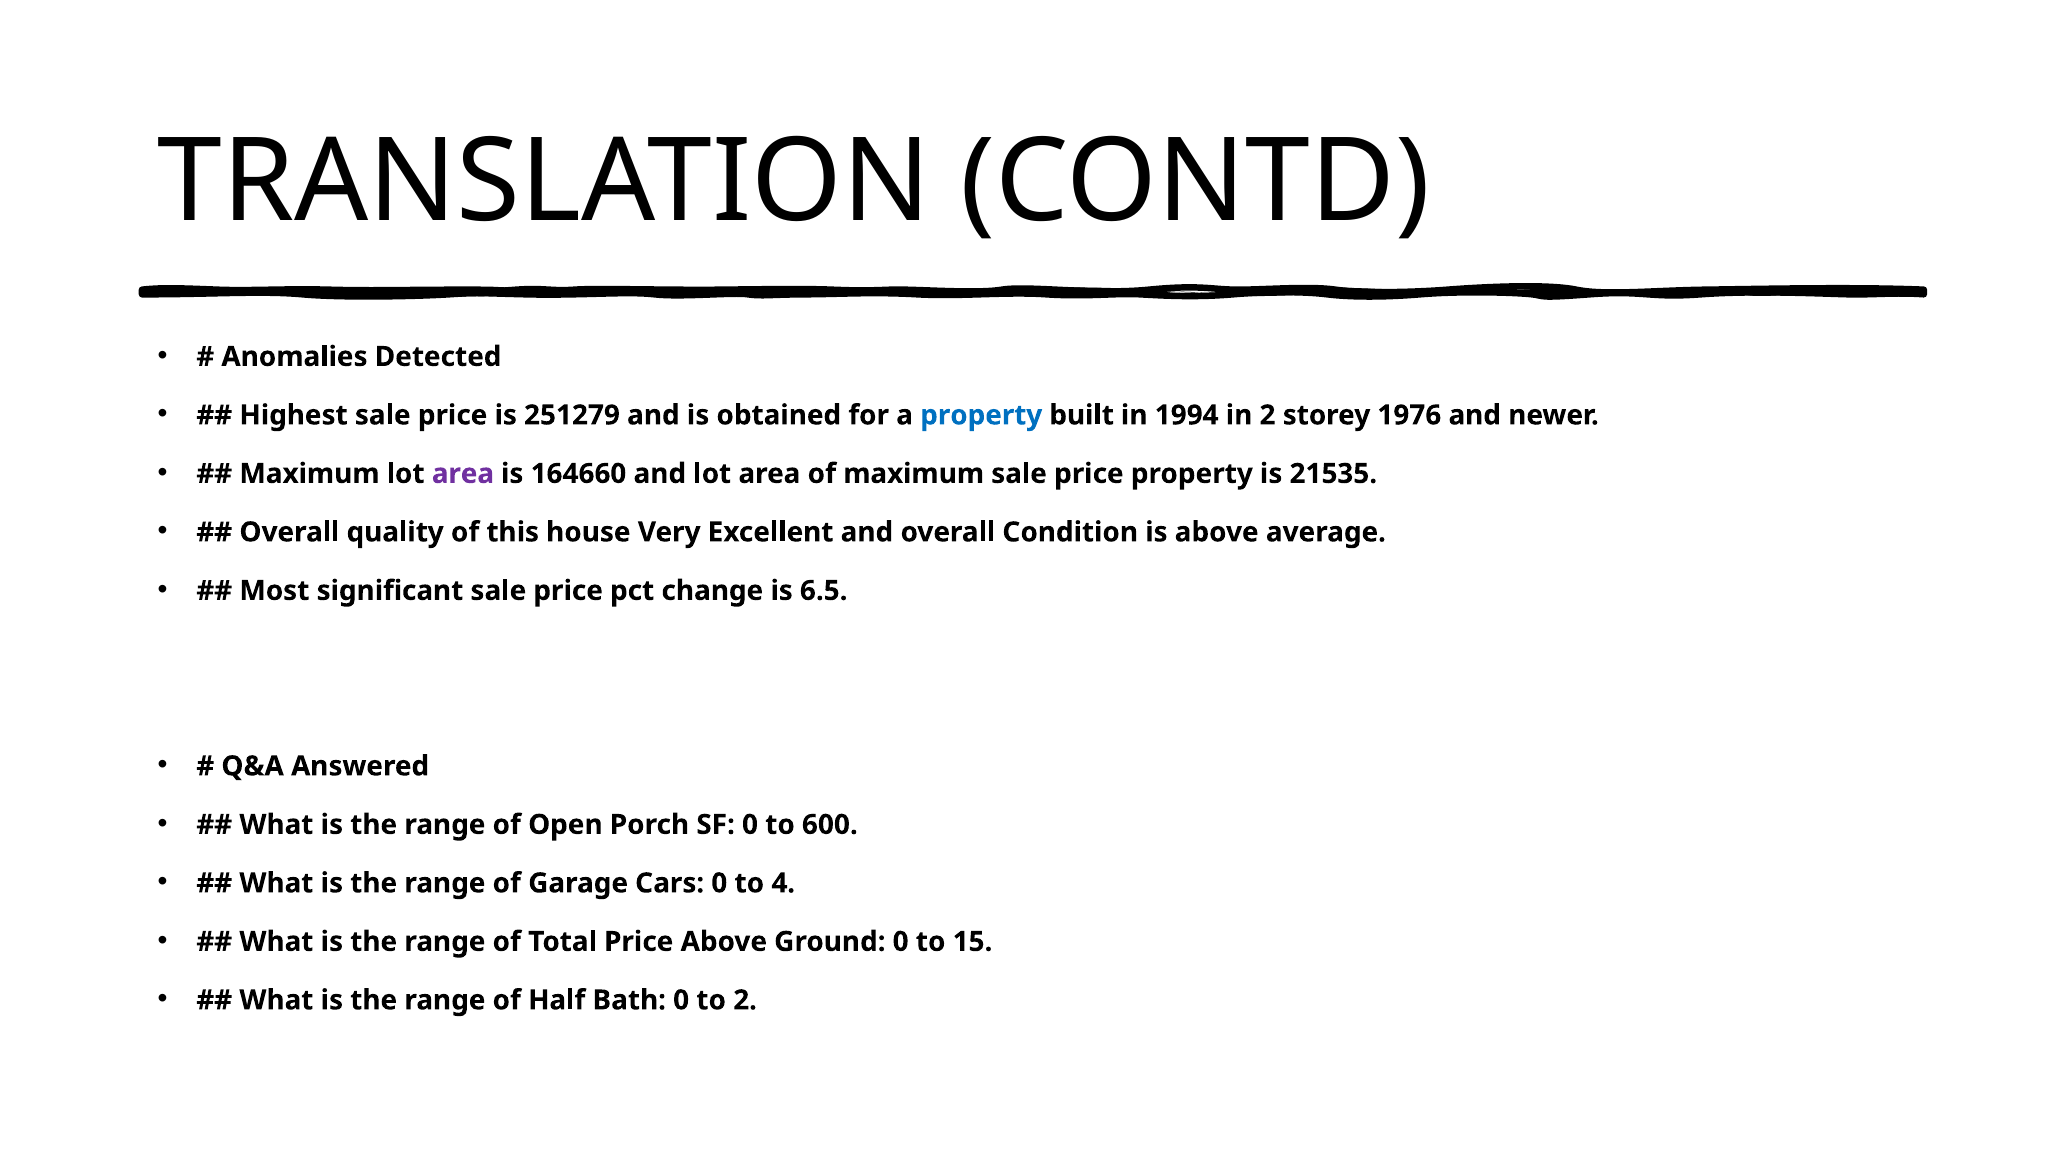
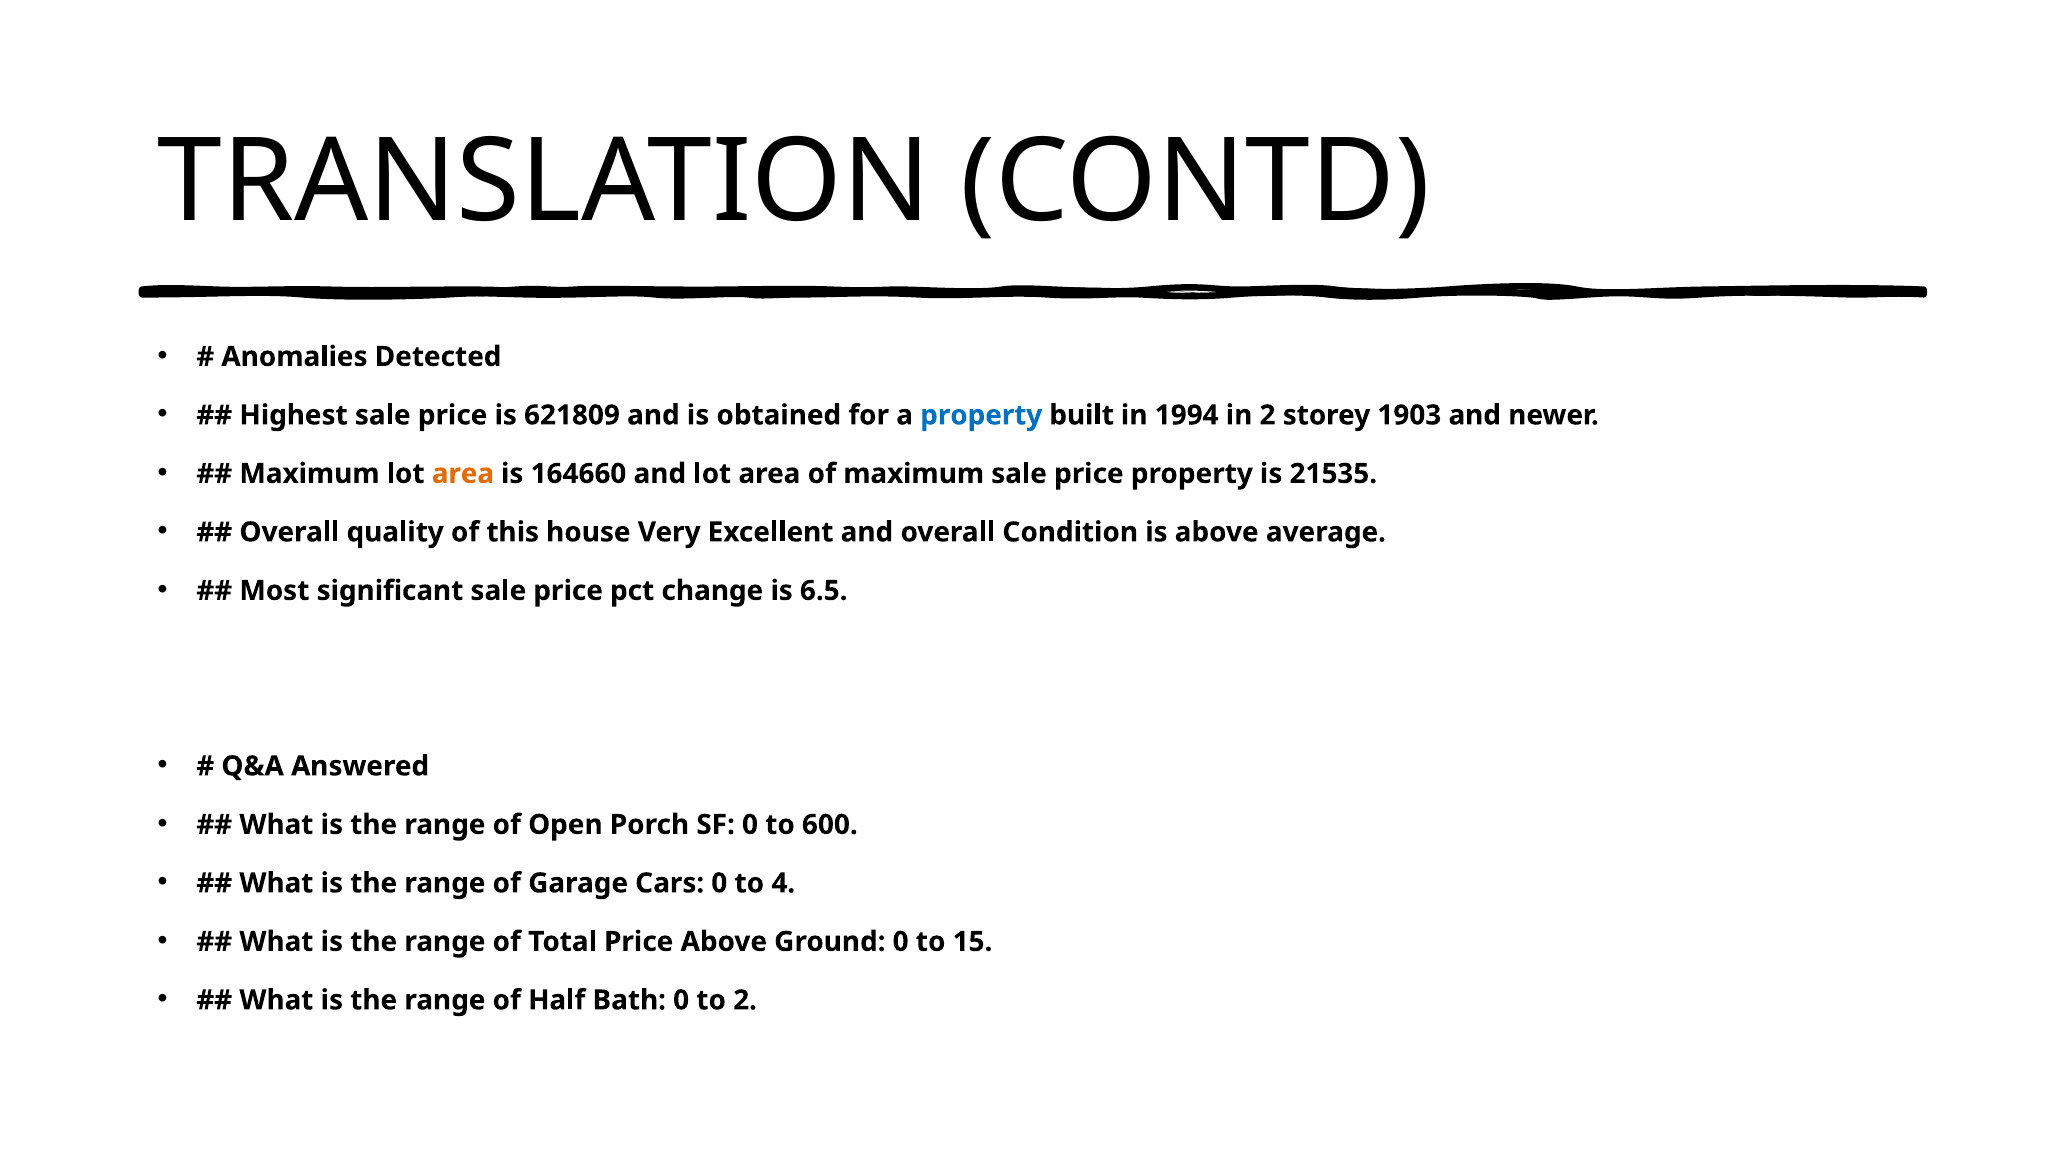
251279: 251279 -> 621809 (572, 415)
1976: 1976 -> 1903 (1409, 415)
area colour: purple -> orange (463, 474)
